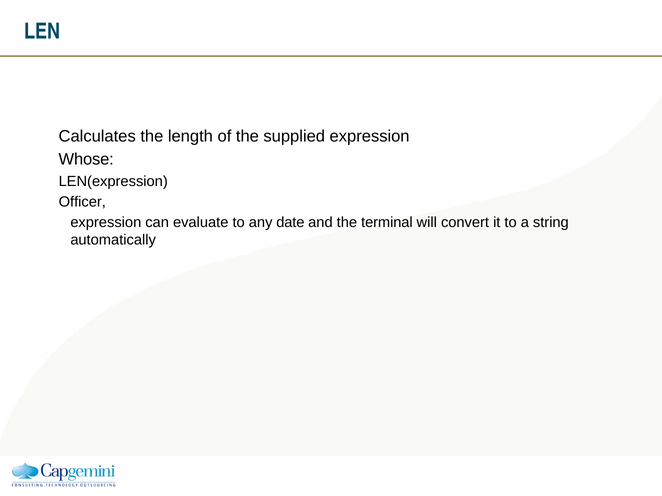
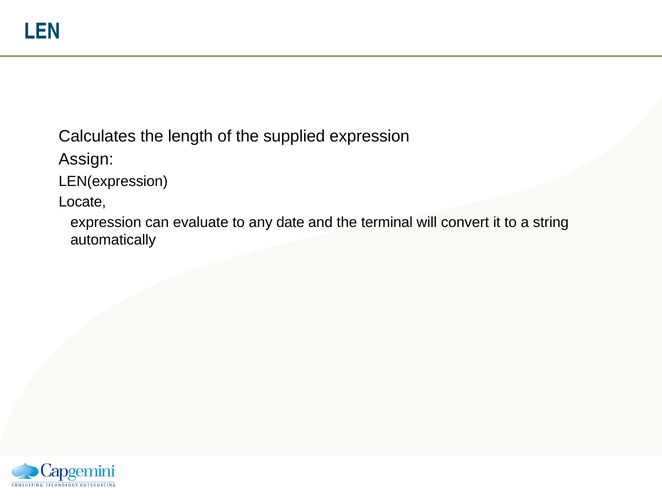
Whose: Whose -> Assign (86, 160)
Officer: Officer -> Locate (82, 202)
